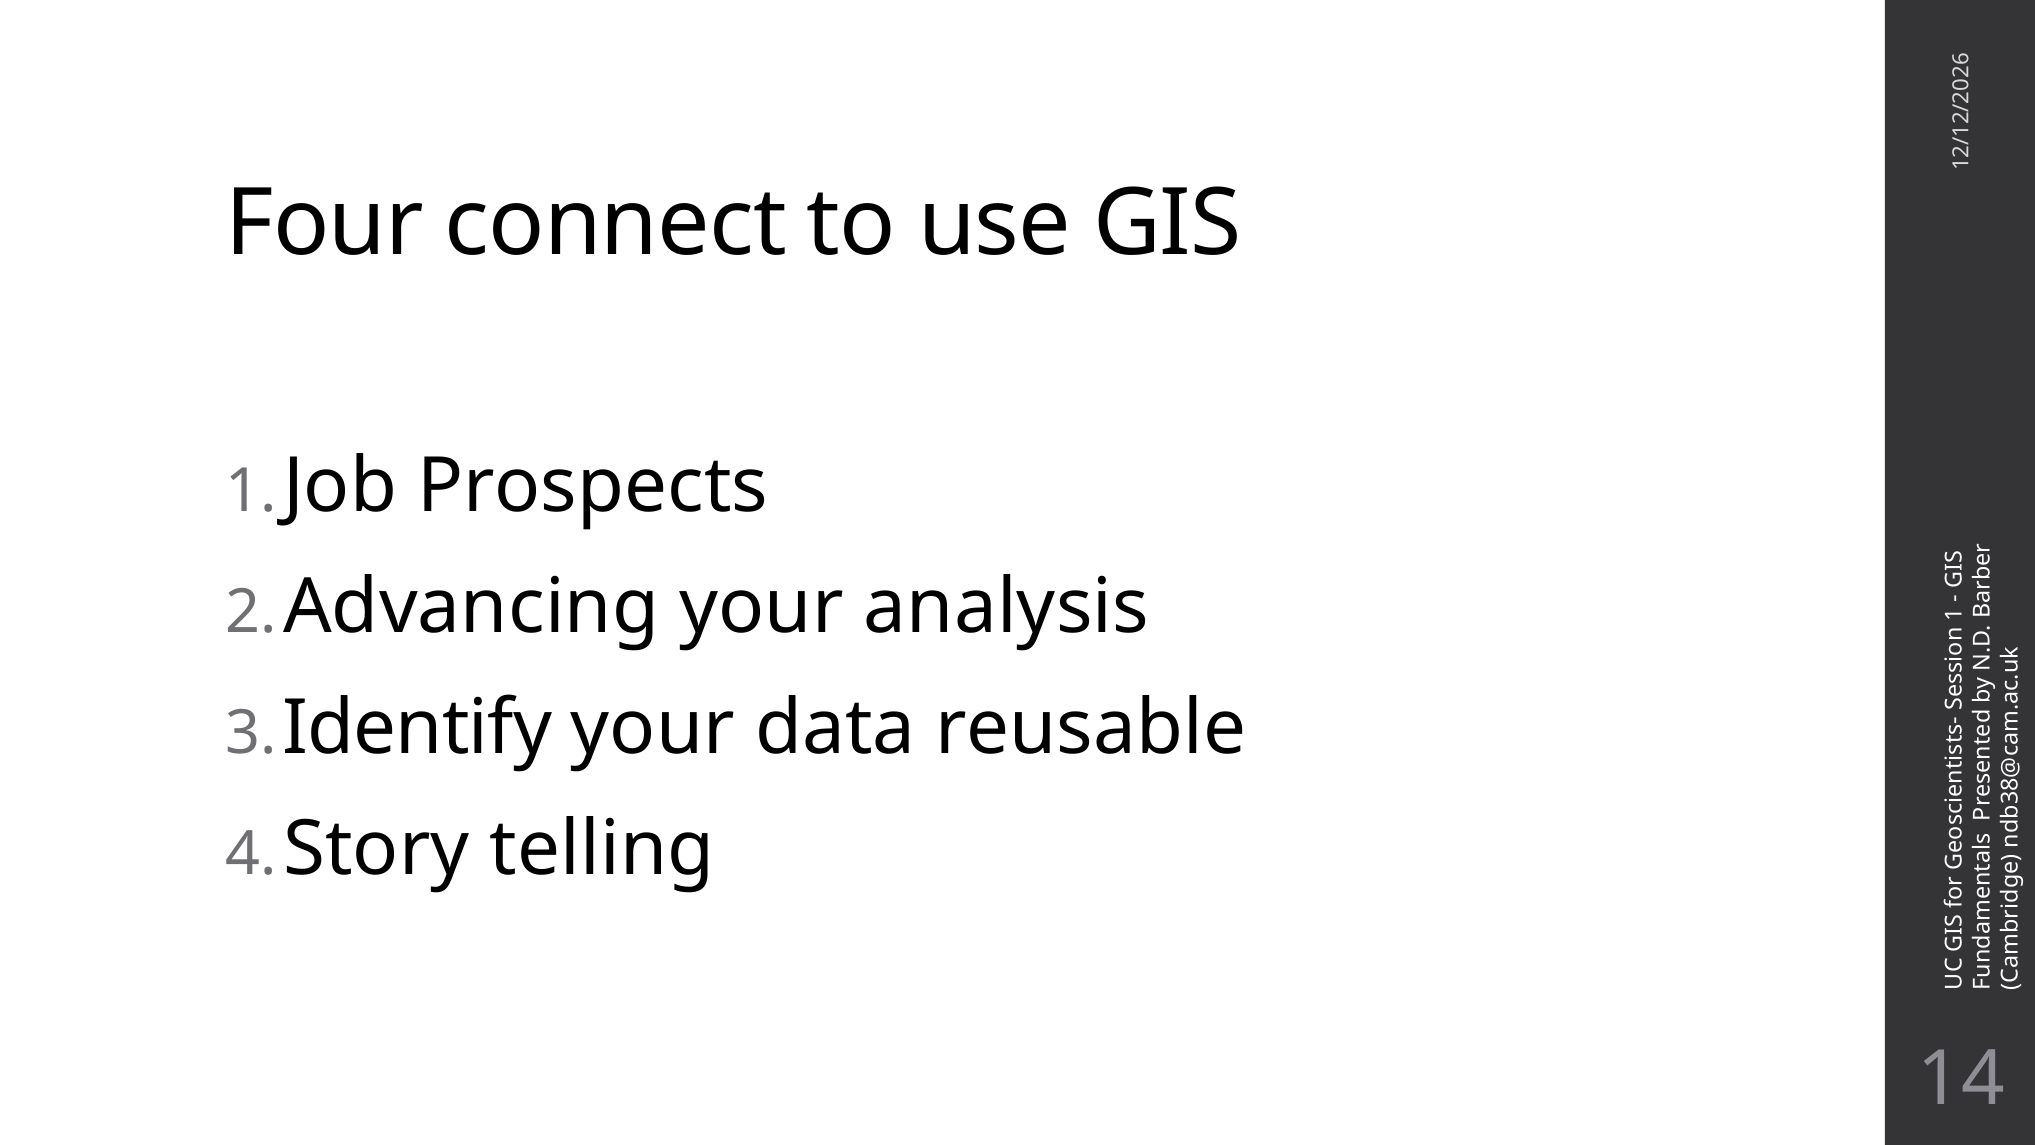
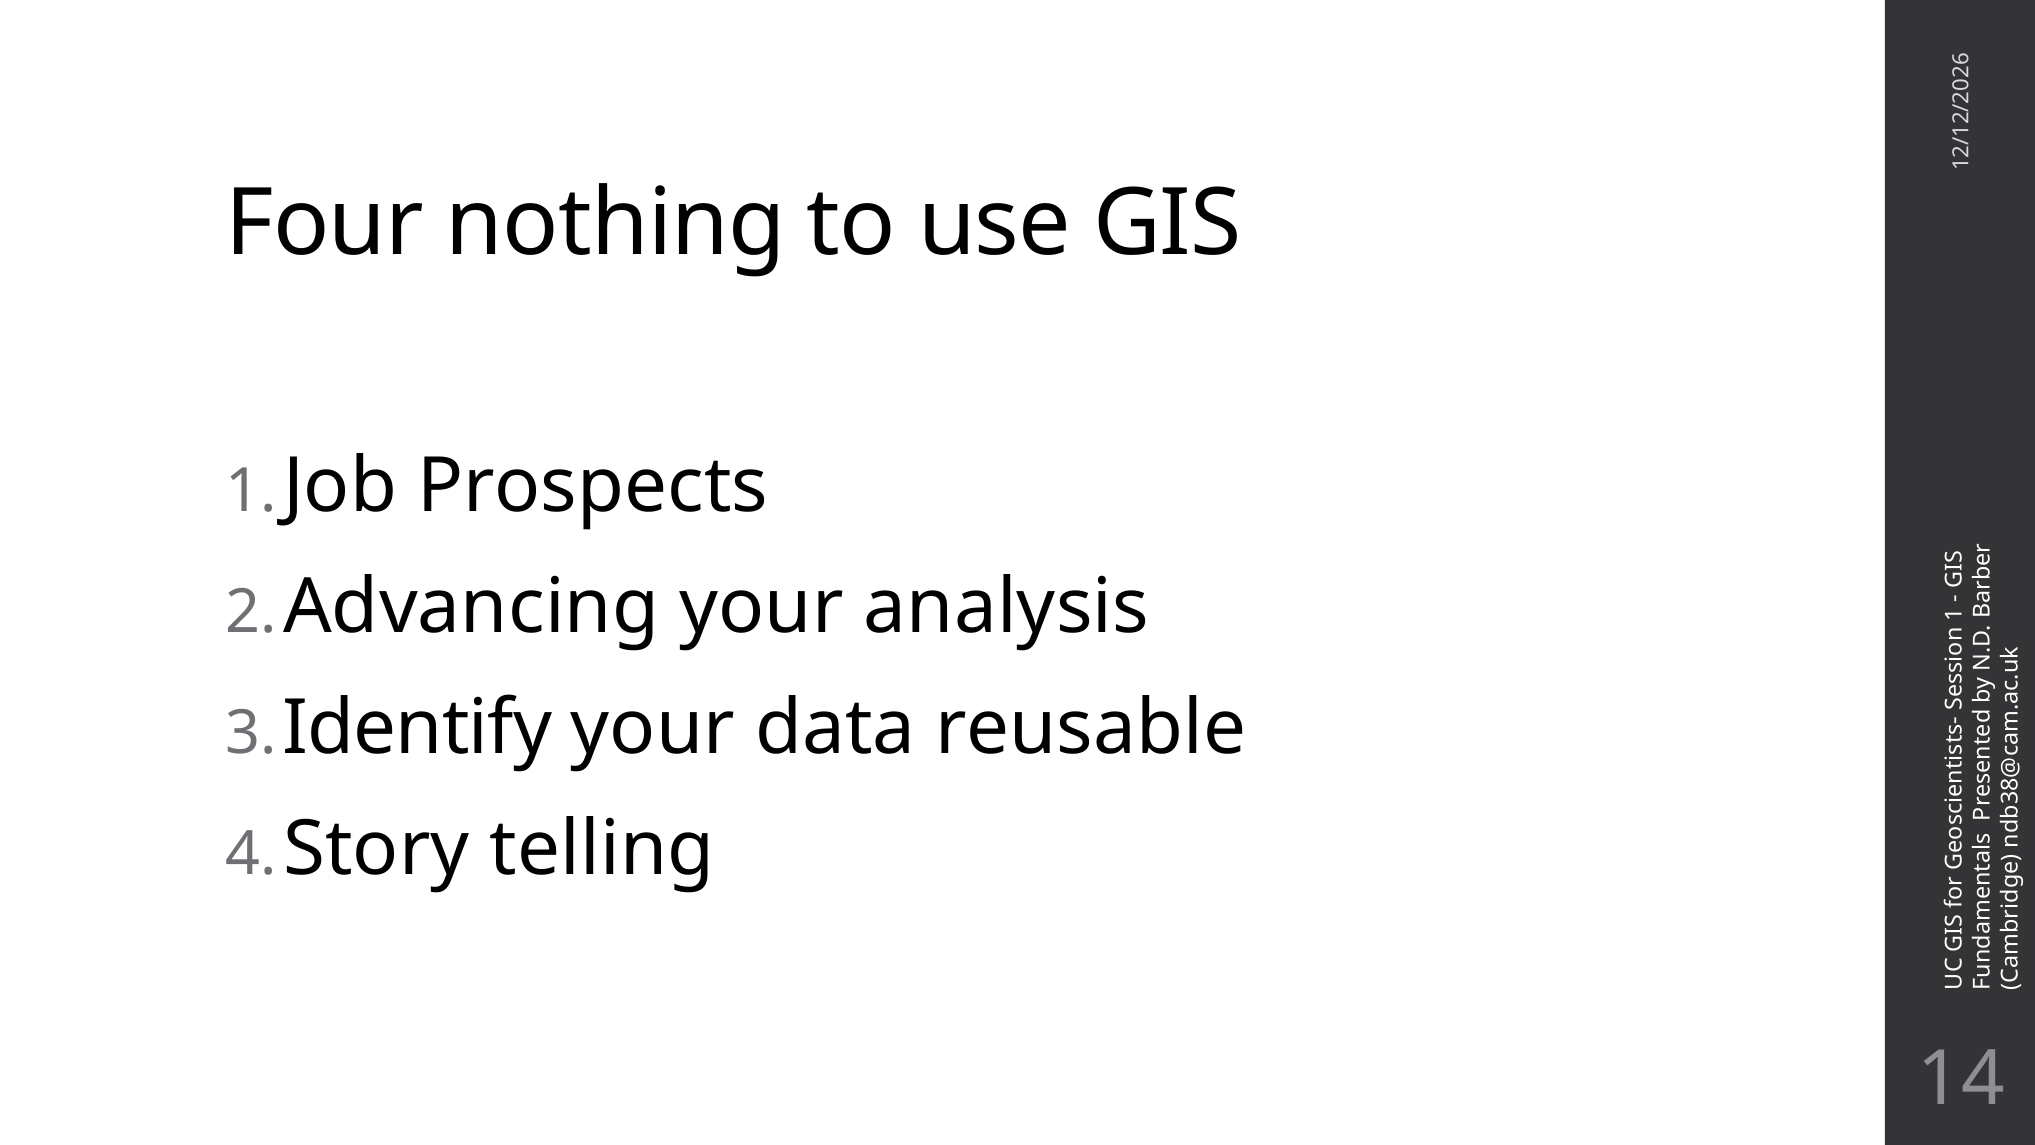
connect: connect -> nothing (616, 224)
